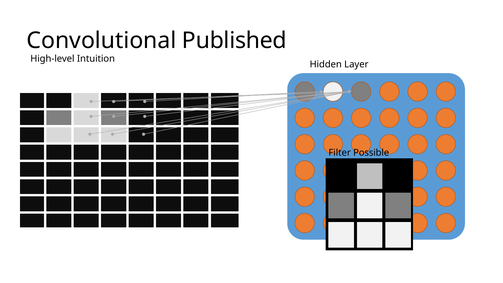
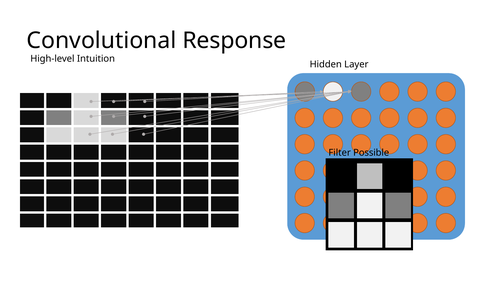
Published: Published -> Response (234, 40)
